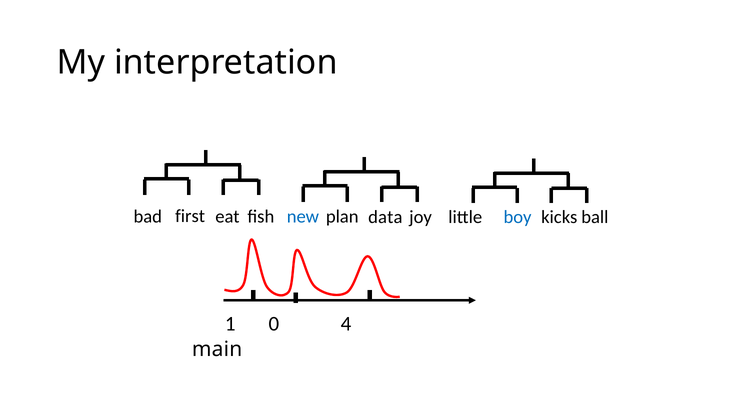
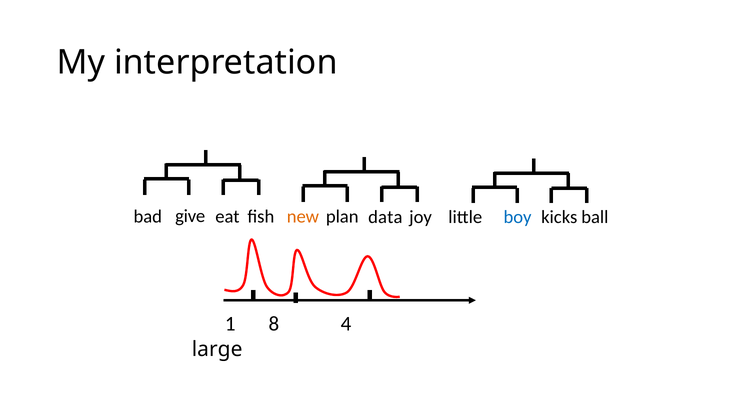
first: first -> give (190, 216)
new colour: blue -> orange (303, 217)
0: 0 -> 8 (274, 324)
main: main -> large (217, 349)
